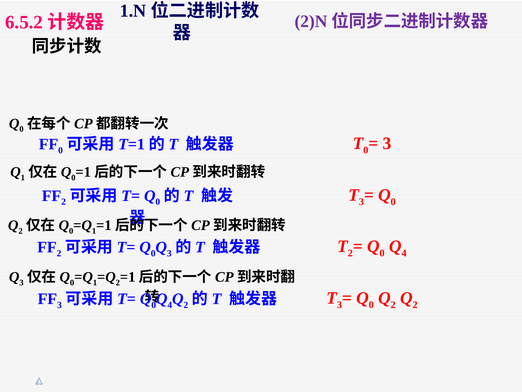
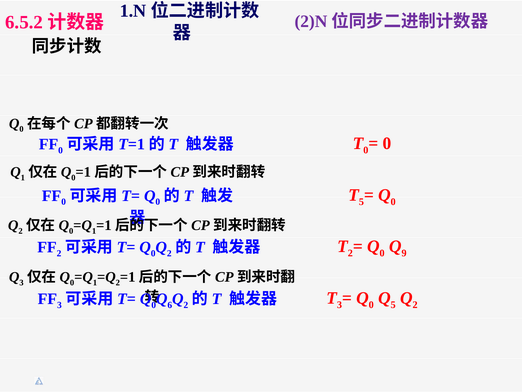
3: 3 -> 0 (387, 143)
3: 3 -> 5 (361, 201)
2: 2 -> 0 (64, 202)
4: 4 -> 9 (404, 253)
3: 3 -> 2 (169, 253)
2: 2 -> 5 (393, 305)
4: 4 -> 6 (170, 305)
